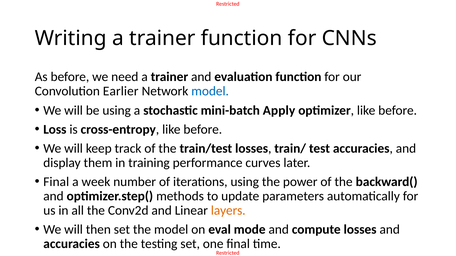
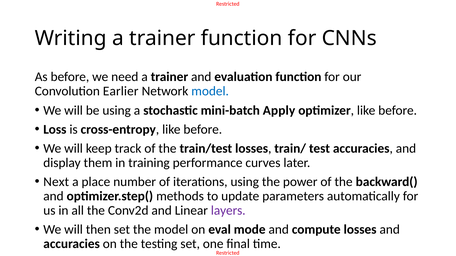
Final: Final -> Next (56, 182)
week: week -> place (96, 182)
layers colour: orange -> purple (228, 211)
